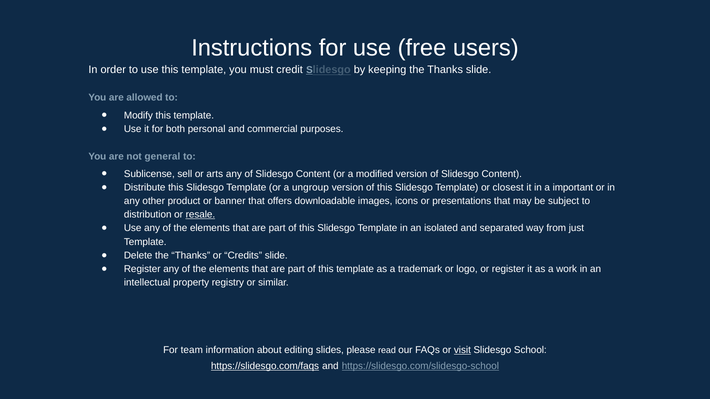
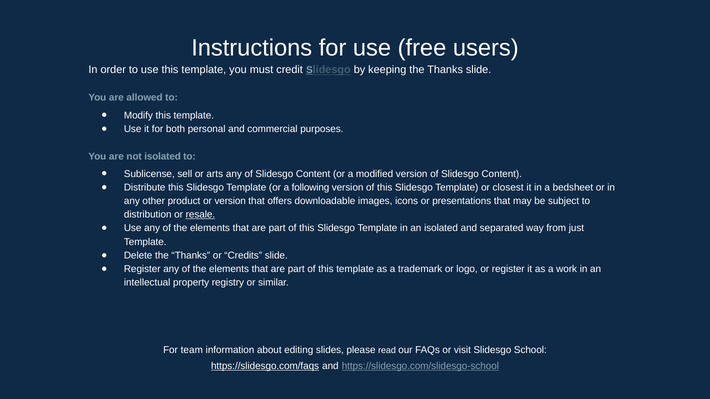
not general: general -> isolated (163, 156)
ungroup: ungroup -> following (311, 188)
important: important -> bedsheet (573, 188)
or banner: banner -> version (230, 201)
visit underline: present -> none (462, 350)
